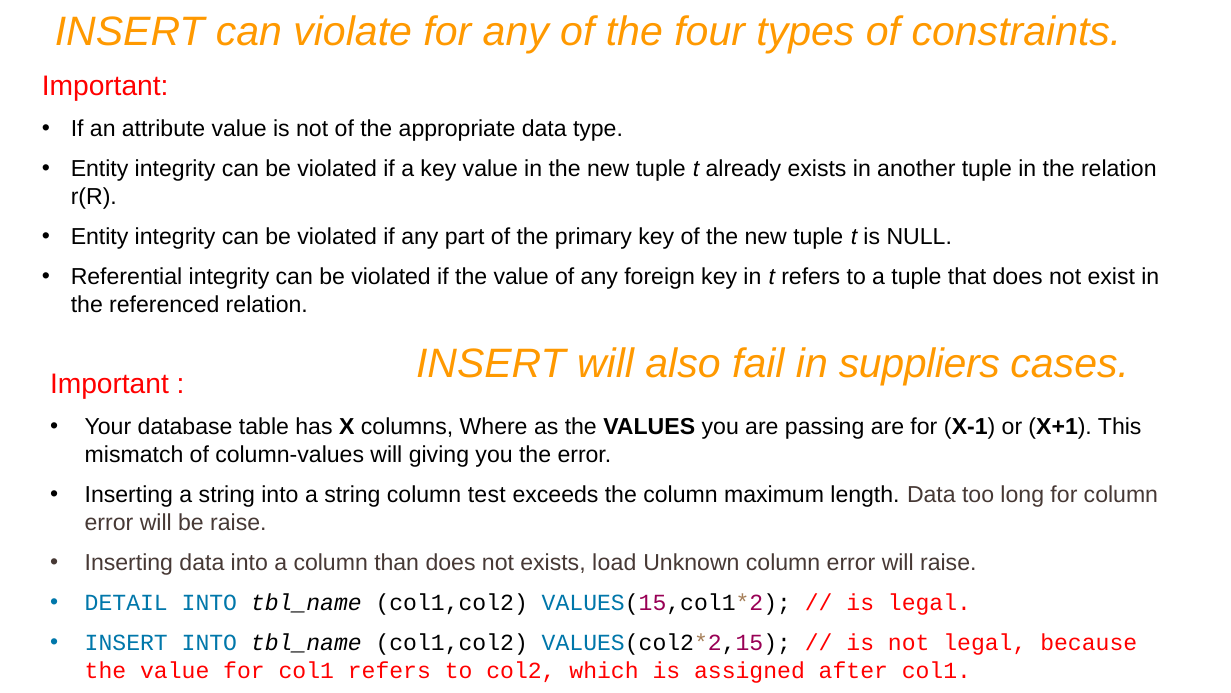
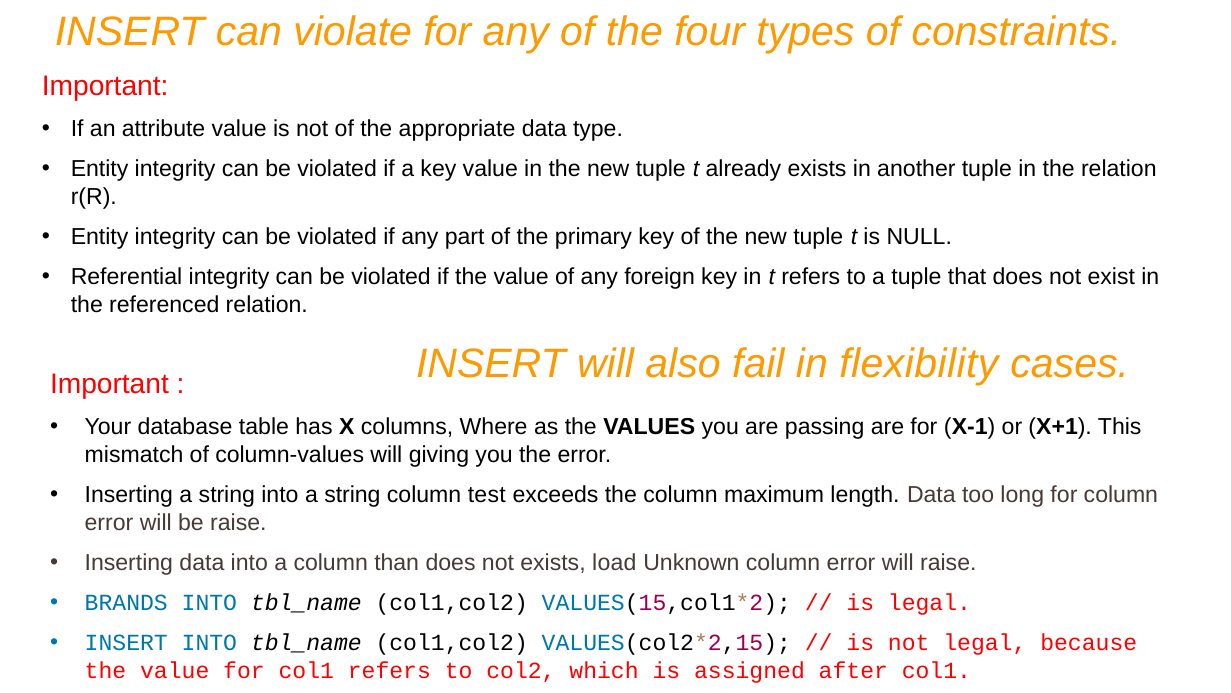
suppliers: suppliers -> flexibility (919, 364)
DETAIL: DETAIL -> BRANDS (126, 602)
